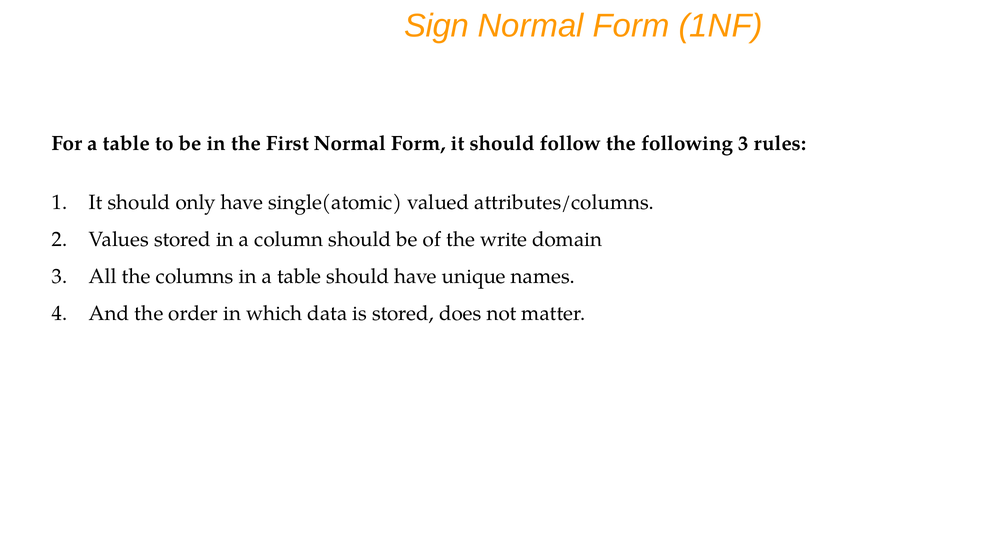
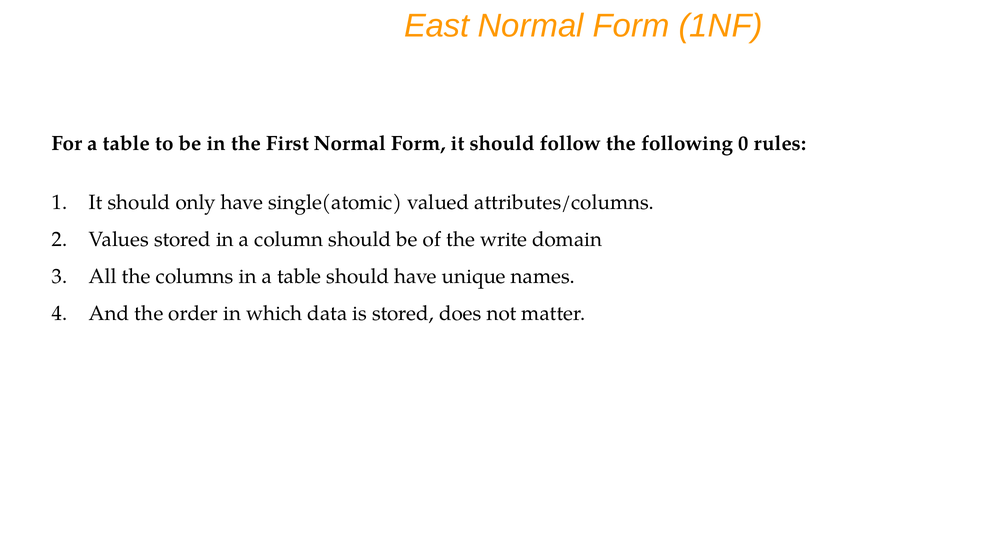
Sign: Sign -> East (437, 26)
following 3: 3 -> 0 (744, 143)
